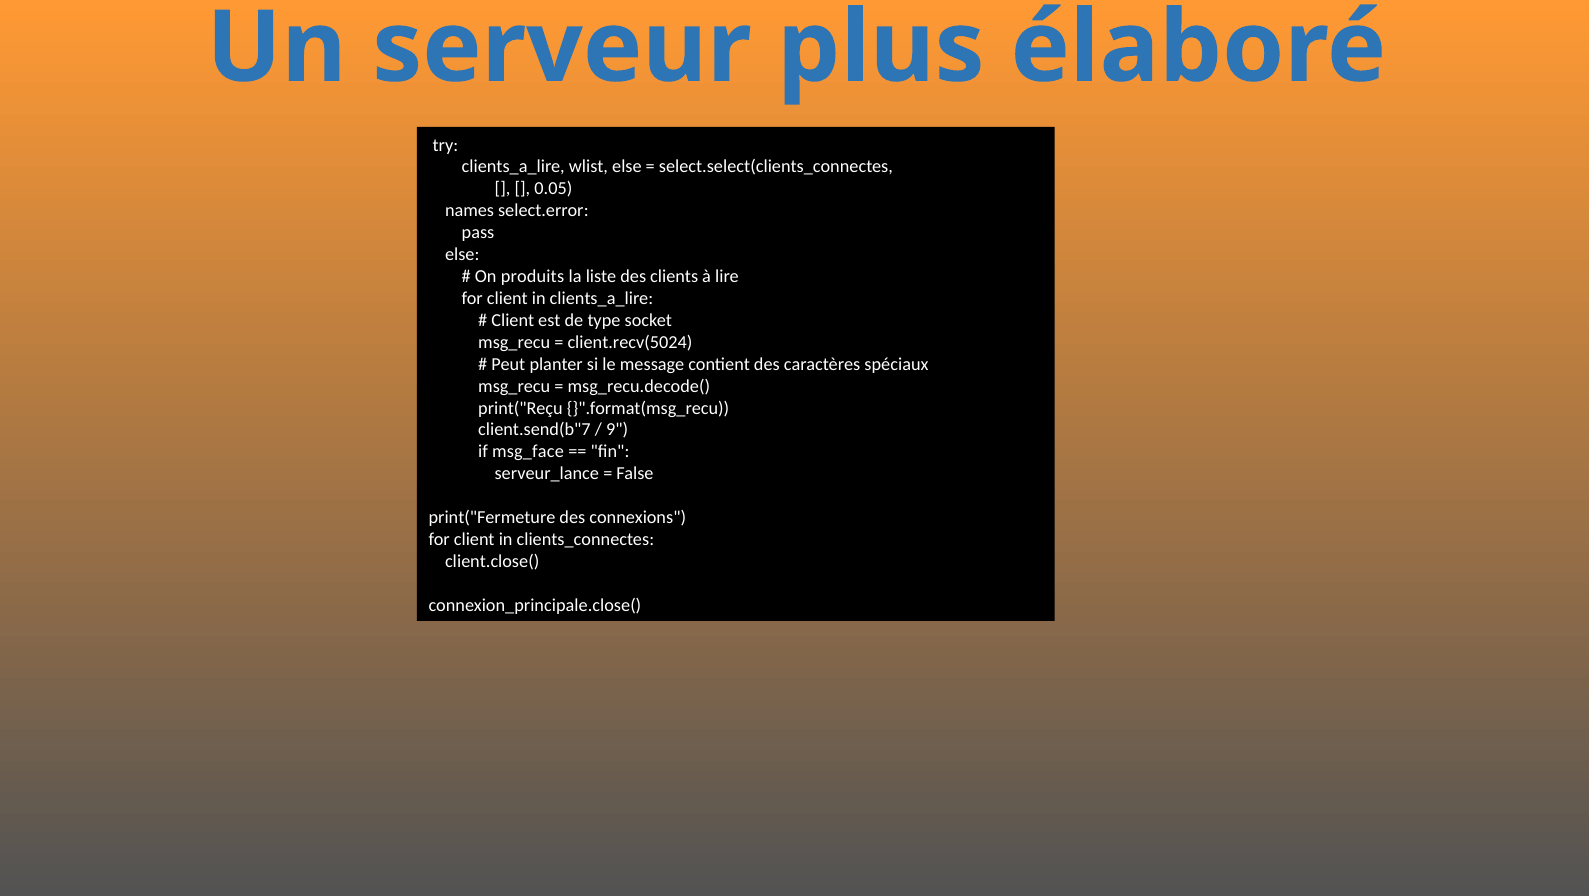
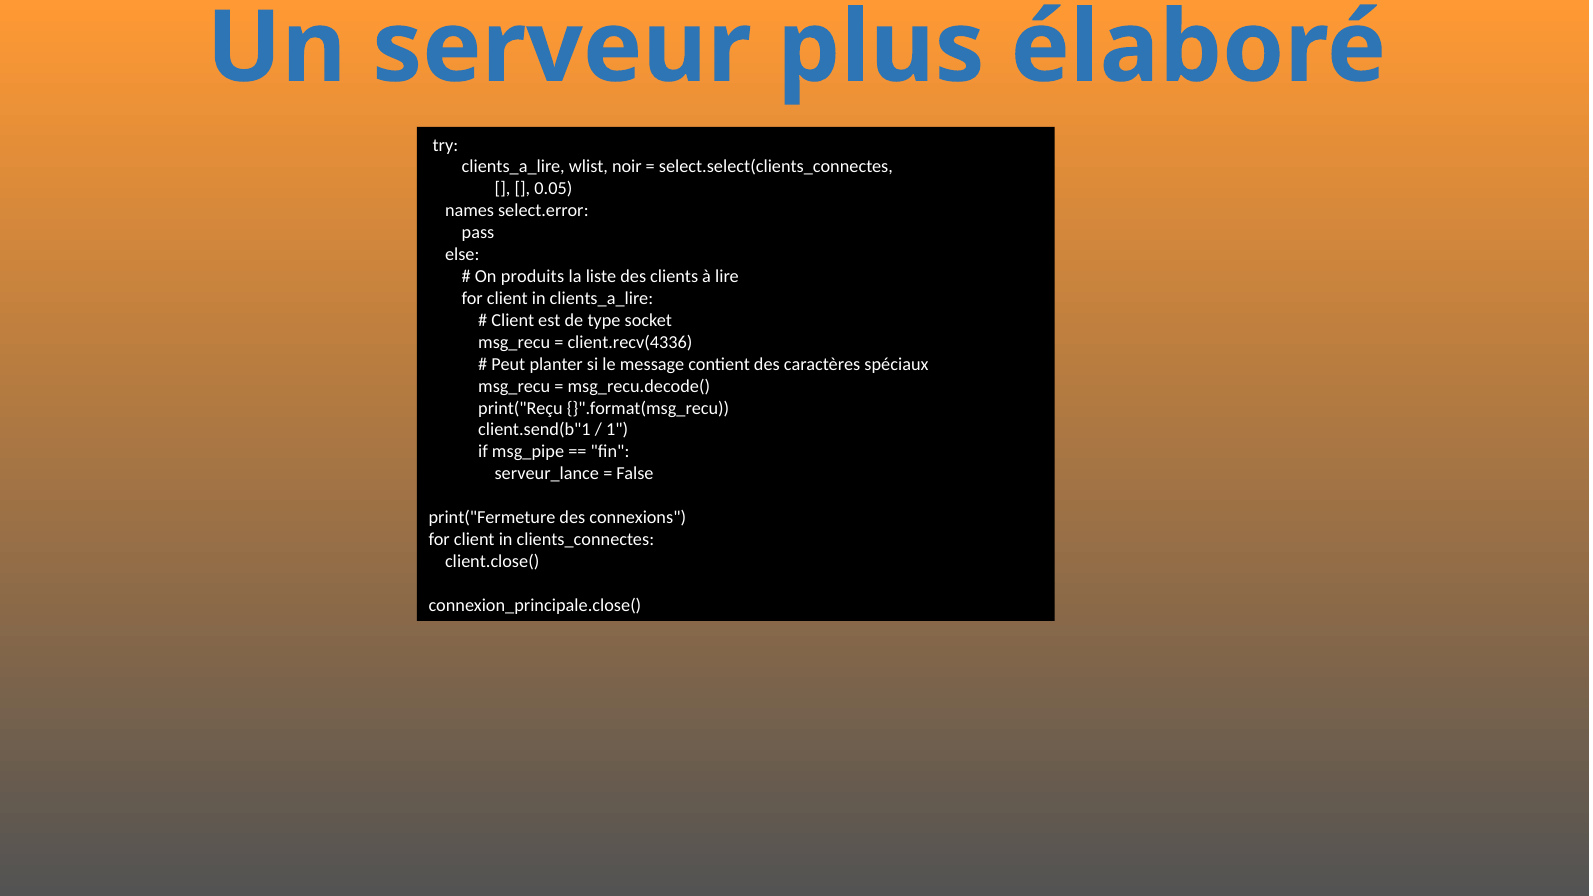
wlist else: else -> noir (627, 167)
client.recv(5024: client.recv(5024 -> client.recv(4336 (630, 342)
client.send(b"7: client.send(b"7 -> client.send(b"1 (534, 430)
9: 9 -> 1 (617, 430)
msg_face: msg_face -> msg_pipe (528, 452)
